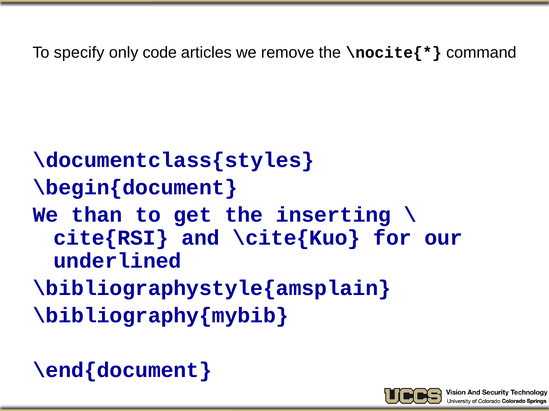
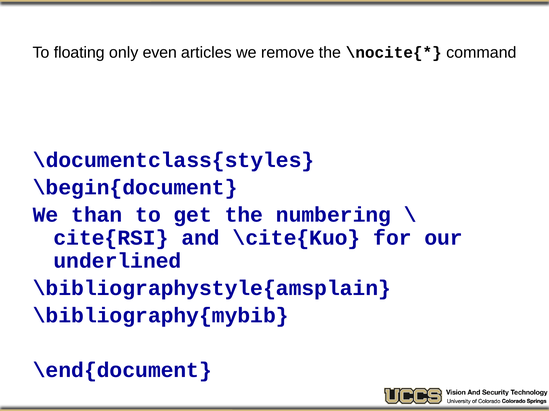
specify: specify -> floating (79, 53)
code: code -> even (160, 53)
inserting: inserting -> numbering (333, 215)
